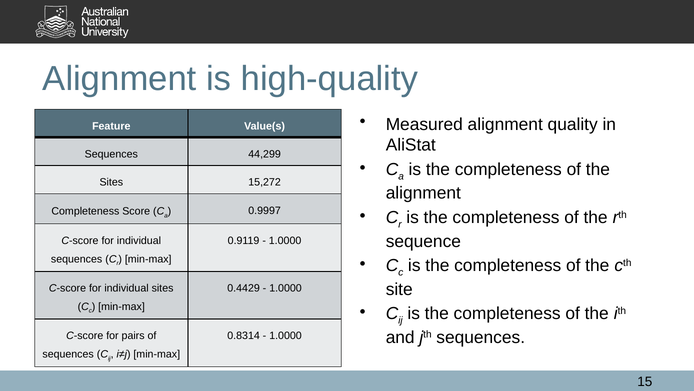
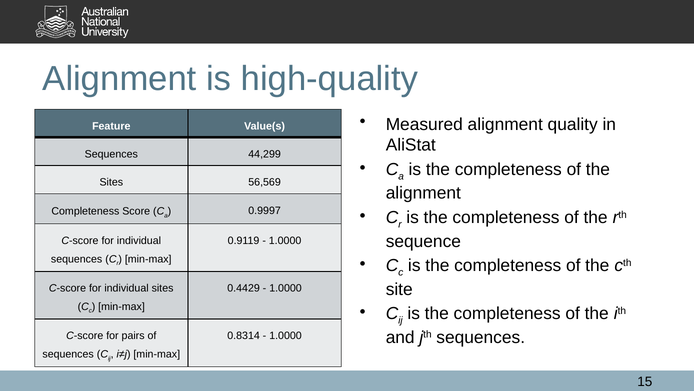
15,272: 15,272 -> 56,569 (265, 182)
